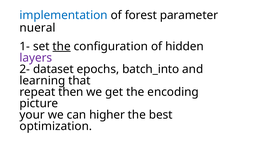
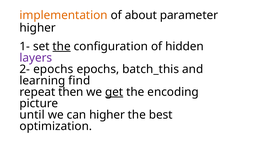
implementation colour: blue -> orange (64, 15)
forest: forest -> about (141, 15)
nueral: nueral -> higher (38, 28)
2- dataset: dataset -> epochs (53, 69)
batch_into: batch_into -> batch_this (151, 69)
that: that -> find (79, 81)
get underline: none -> present (114, 92)
your: your -> until (32, 115)
